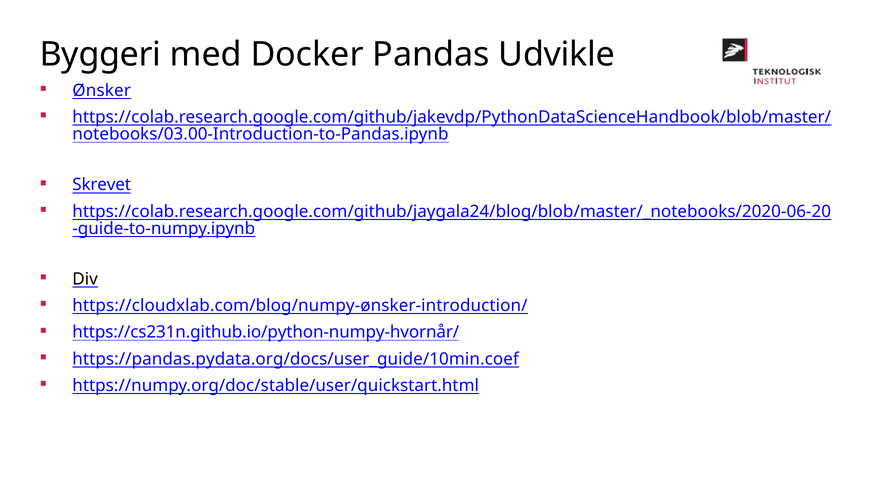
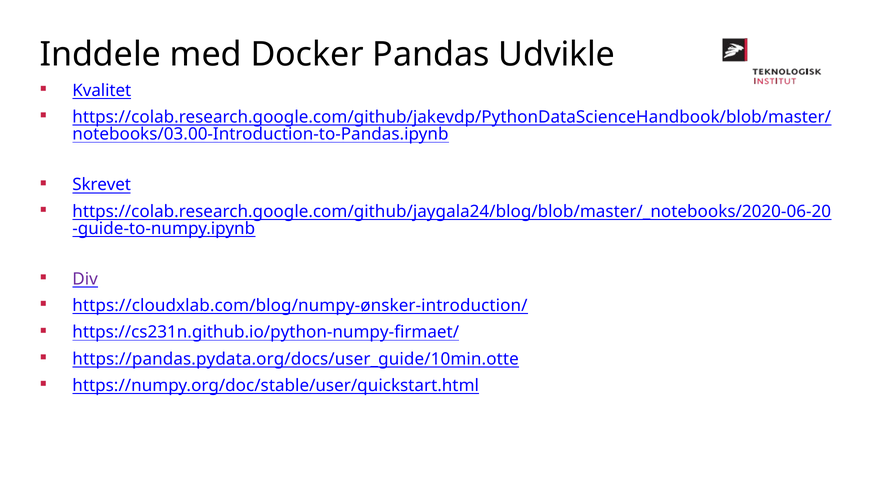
Byggeri: Byggeri -> Inddele (100, 55)
Ønsker: Ønsker -> Kvalitet (102, 91)
Div colour: black -> purple (85, 279)
https://cs231n.github.io/python-numpy-hvornår/: https://cs231n.github.io/python-numpy-hvornår/ -> https://cs231n.github.io/python-numpy-firmaet/ (266, 333)
https://pandas.pydata.org/docs/user_guide/10min.coef: https://pandas.pydata.org/docs/user_guide/10min.coef -> https://pandas.pydata.org/docs/user_guide/10min.otte (296, 359)
